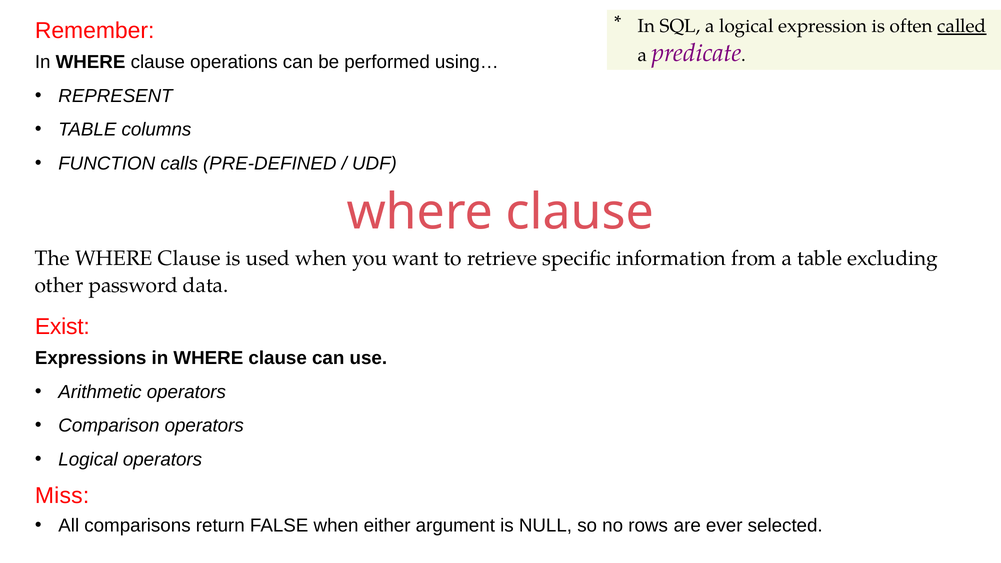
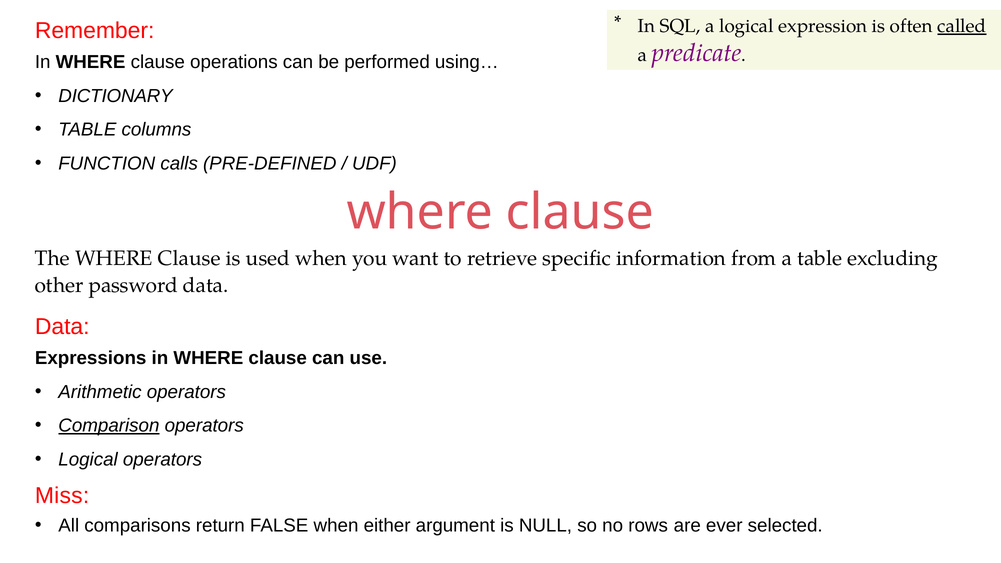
REPRESENT: REPRESENT -> DICTIONARY (116, 96)
Exist: Exist -> Data (62, 326)
Comparison underline: none -> present (109, 426)
